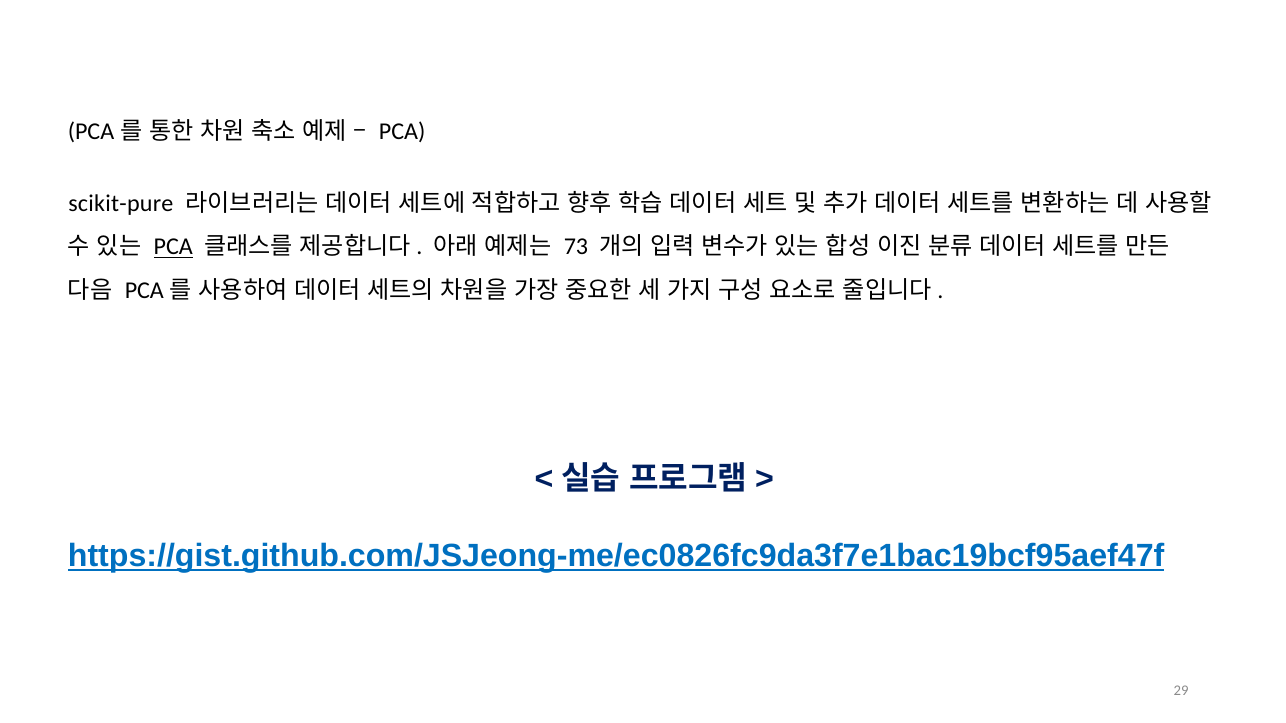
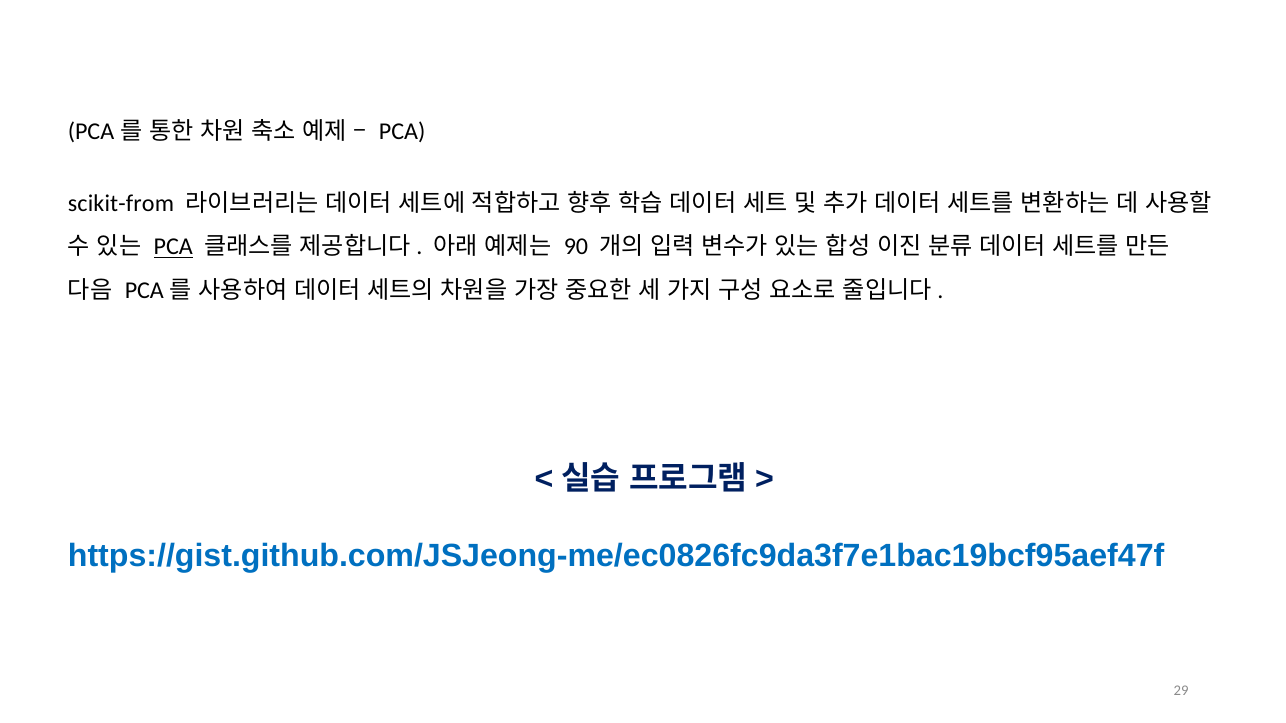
scikit-pure: scikit-pure -> scikit-from (121, 204)
73: 73 -> 90 (576, 247)
https://gist.github.com/JSJeong-me/ec0826fc9da3f7e1bac19bcf95aef47f underline: present -> none (616, 556)
